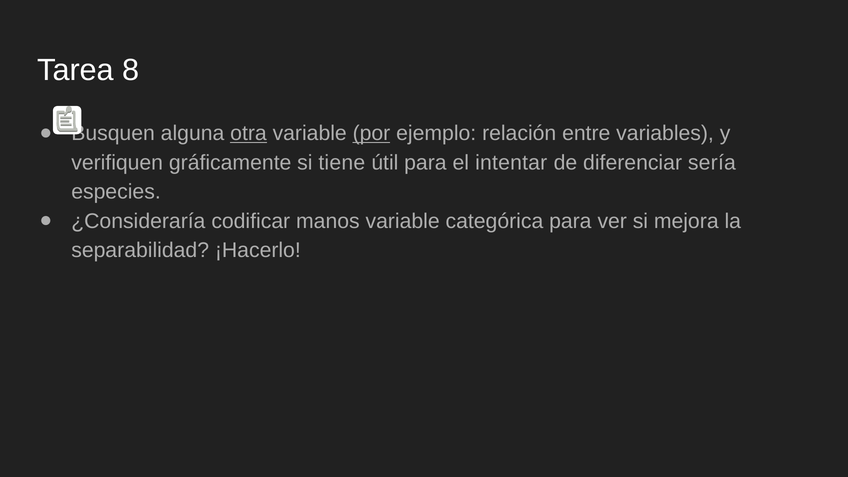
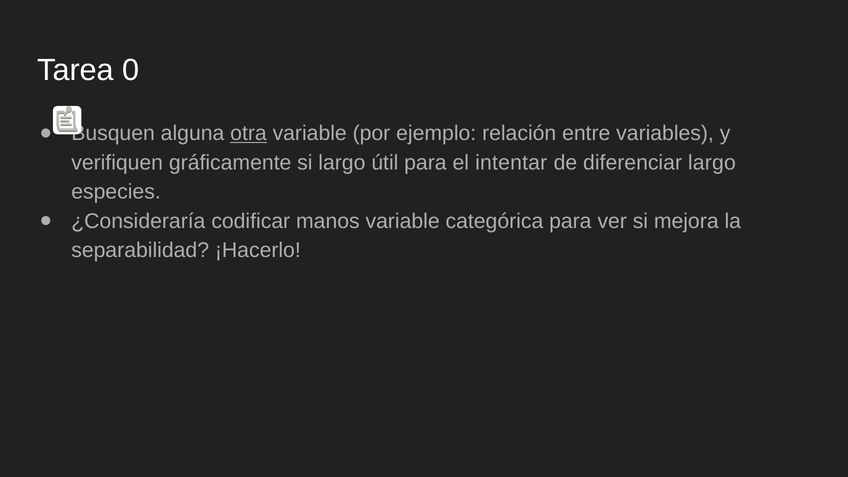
8: 8 -> 0 (131, 70)
por underline: present -> none (371, 133)
si tiene: tiene -> largo (342, 163)
diferenciar sería: sería -> largo (712, 163)
